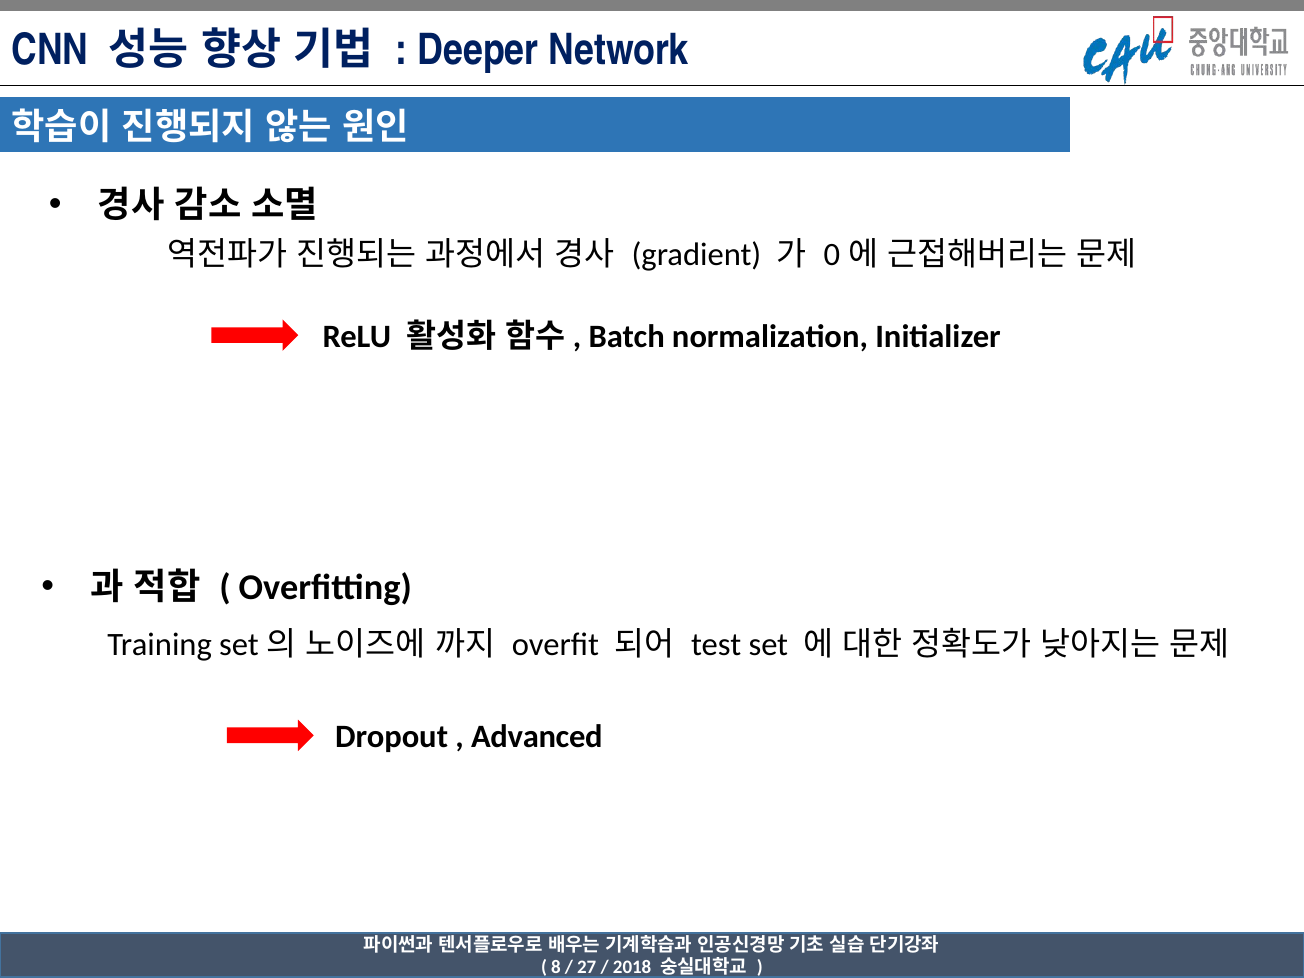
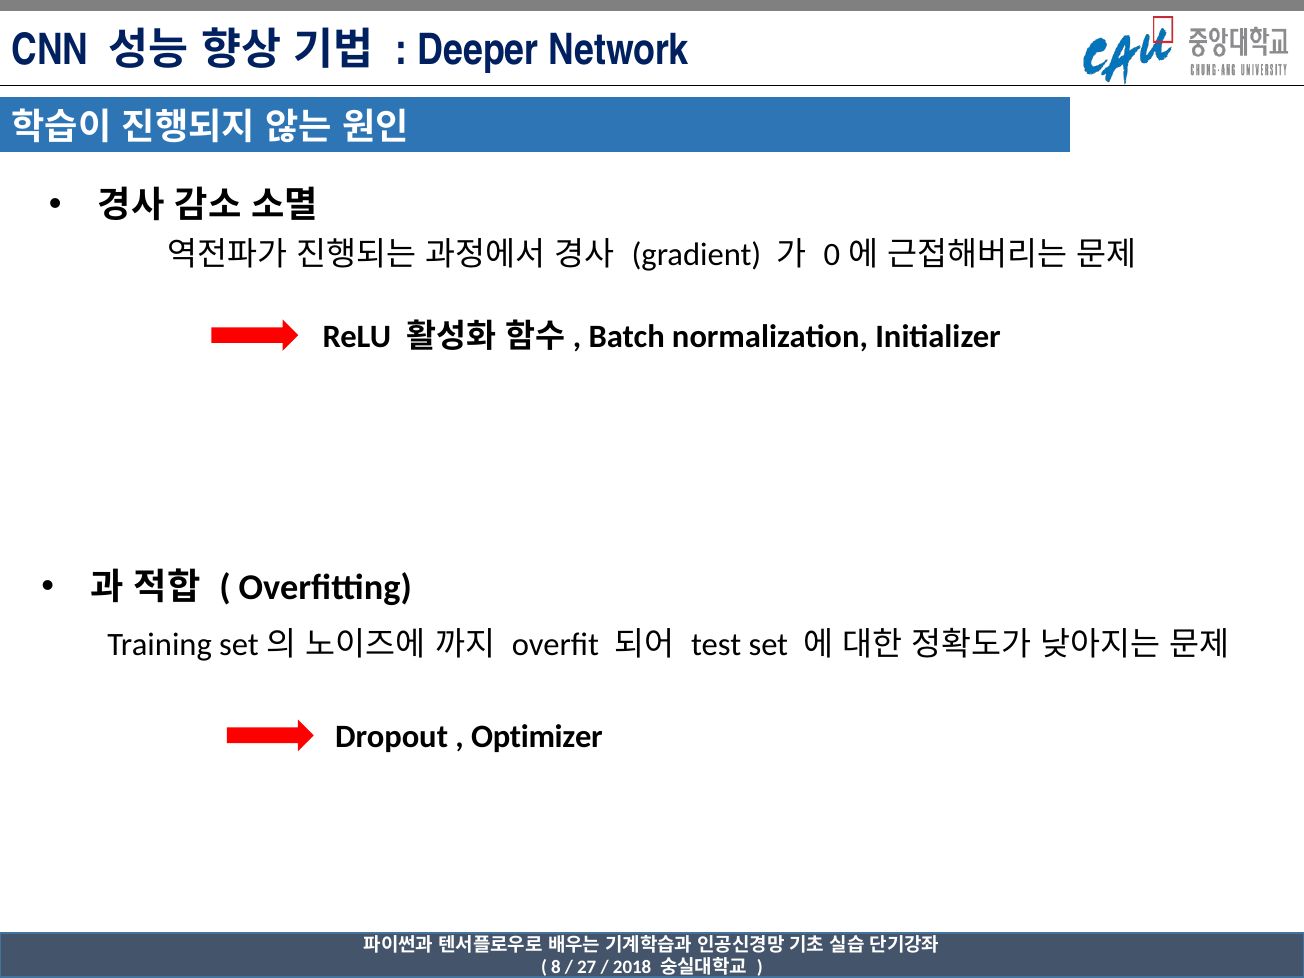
Advanced: Advanced -> Optimizer (537, 737)
